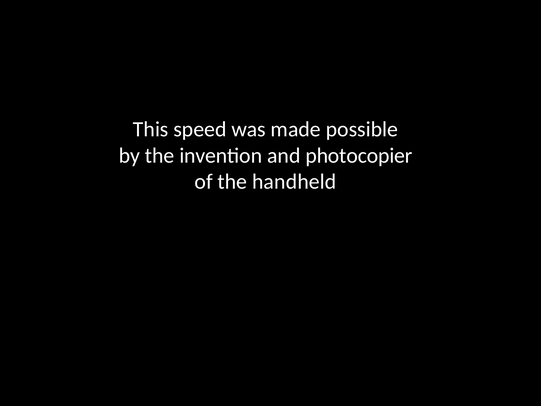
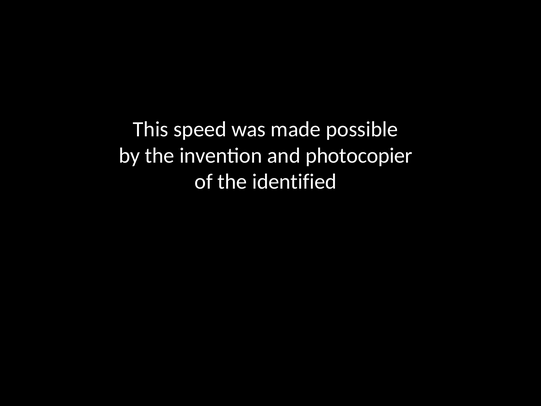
handheld: handheld -> identified (294, 182)
